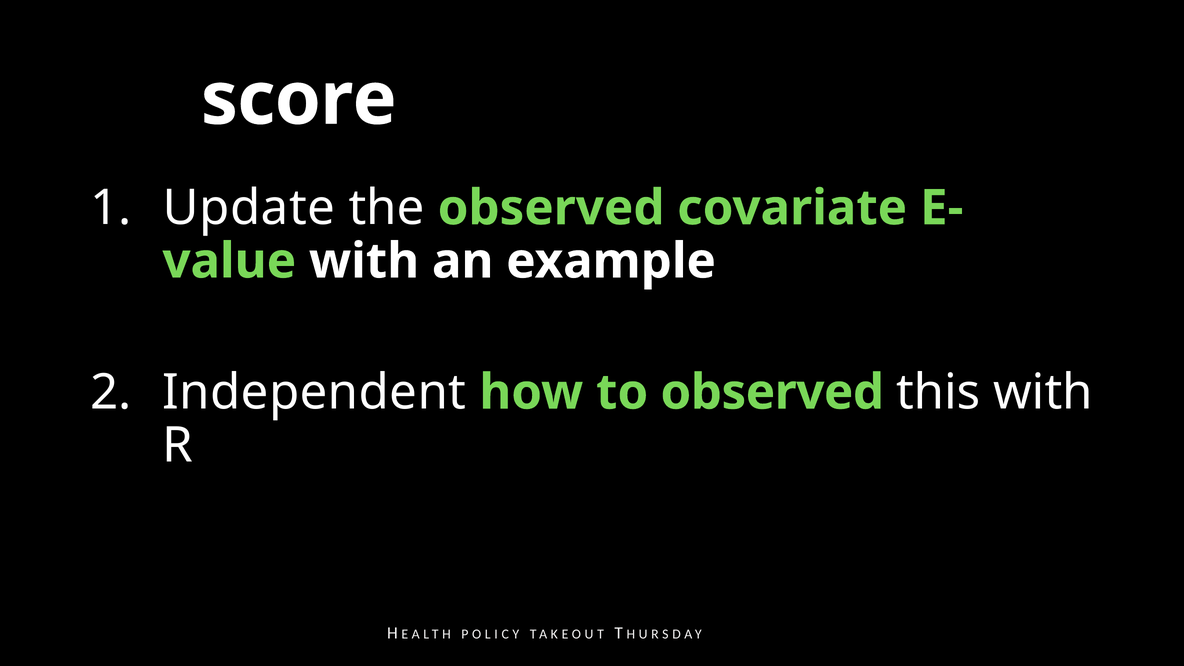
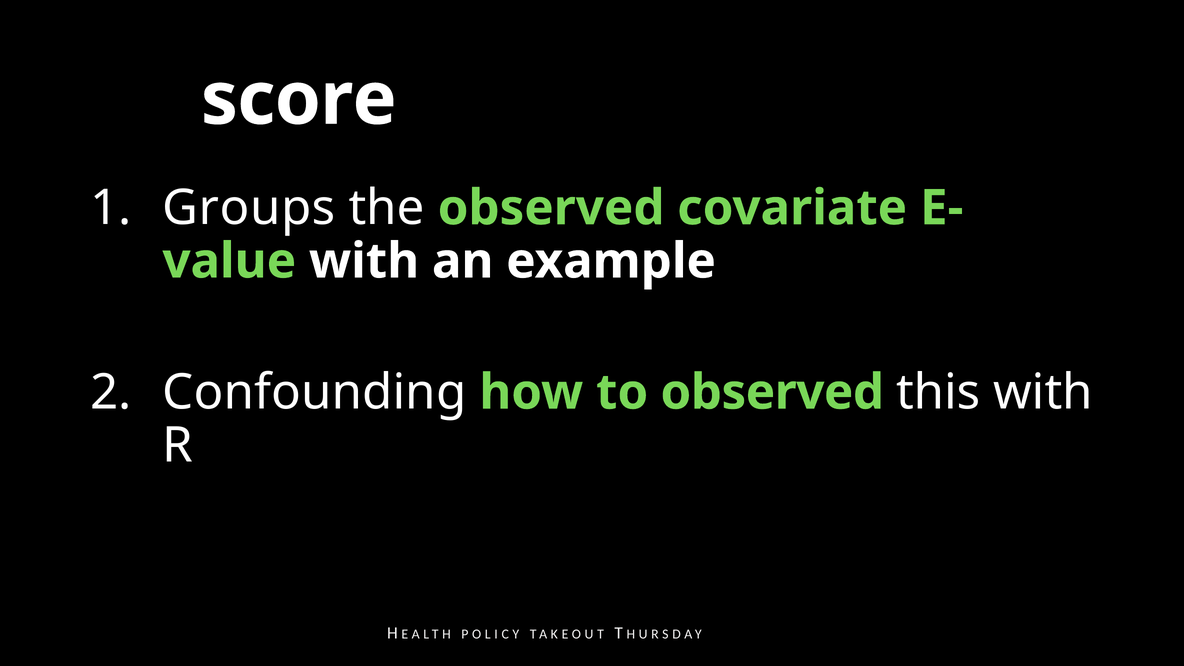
Update: Update -> Groups (249, 208)
Independent: Independent -> Confounding (314, 392)
